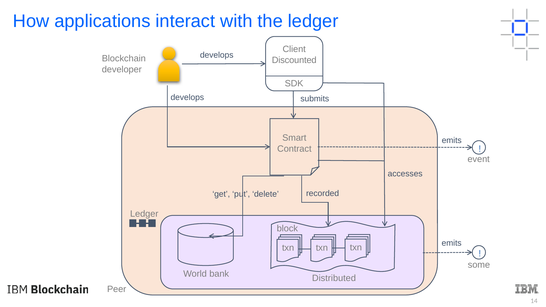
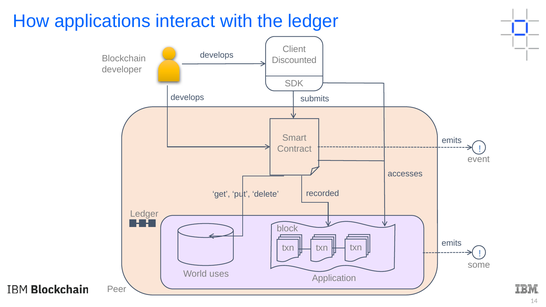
bank: bank -> uses (219, 274)
Distributed: Distributed -> Application (334, 278)
